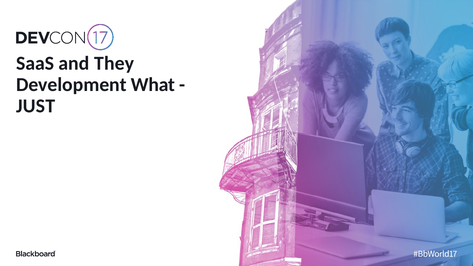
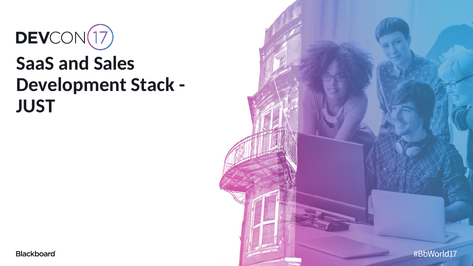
They: They -> Sales (114, 63)
What: What -> Stack (153, 85)
